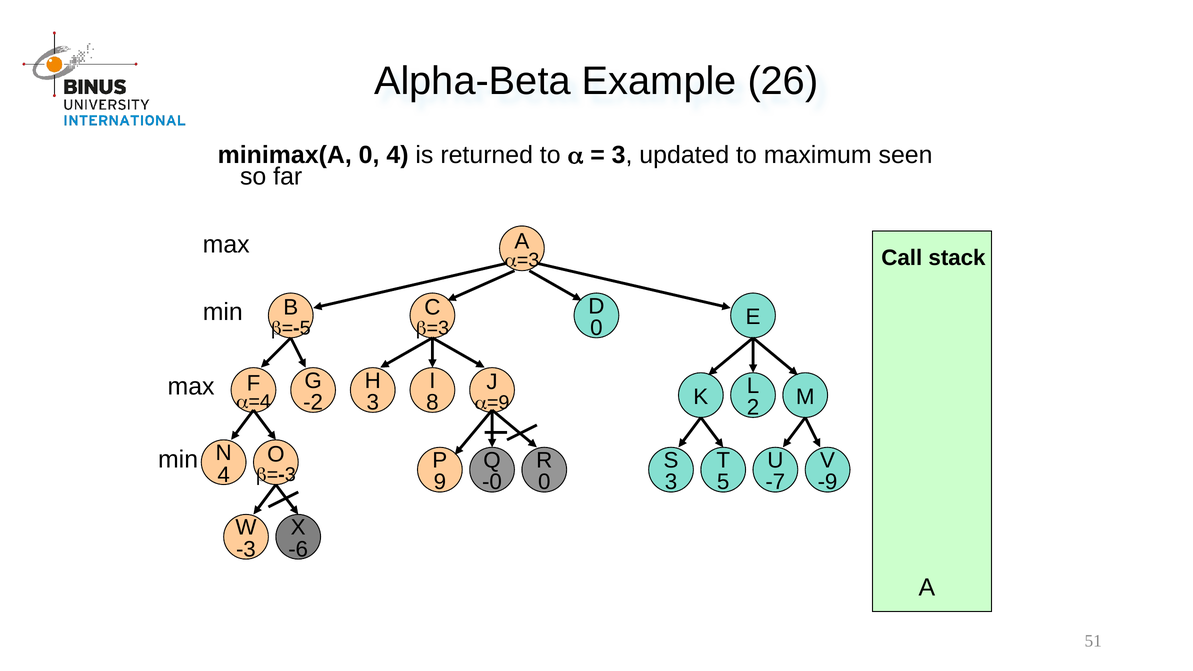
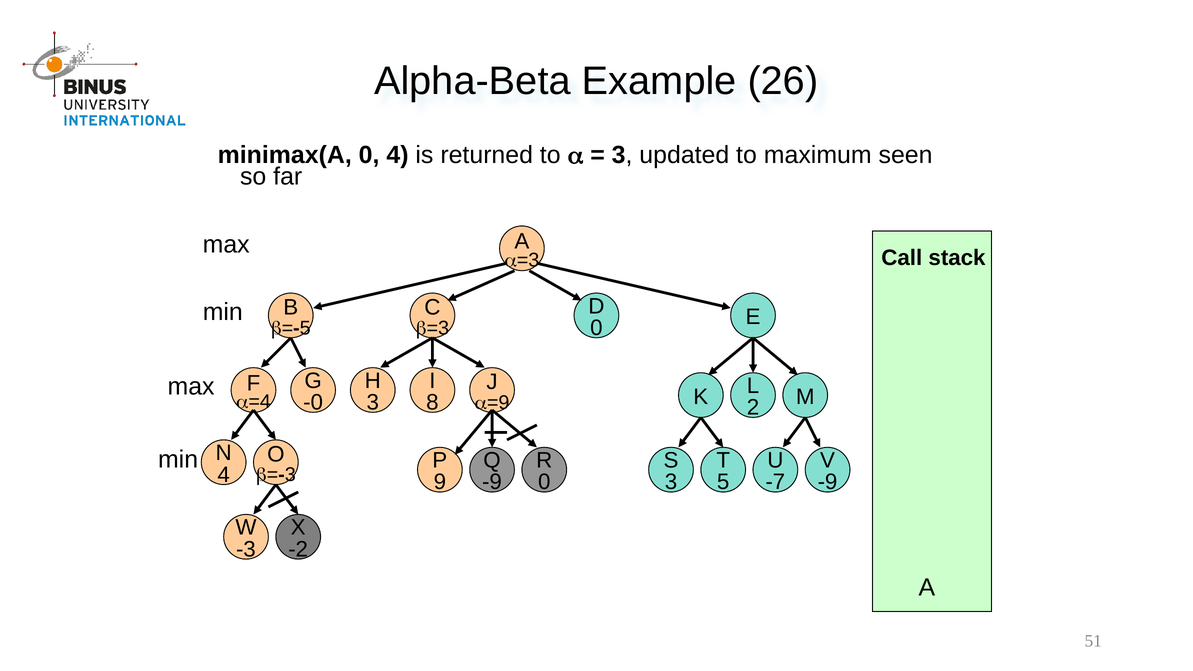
-2: -2 -> -0 (313, 402)
-0: -0 -> -9 (492, 482)
-6: -6 -> -2 (298, 549)
